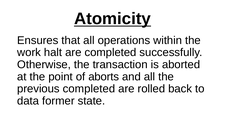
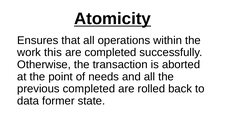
halt: halt -> this (53, 53)
aborts: aborts -> needs (104, 77)
